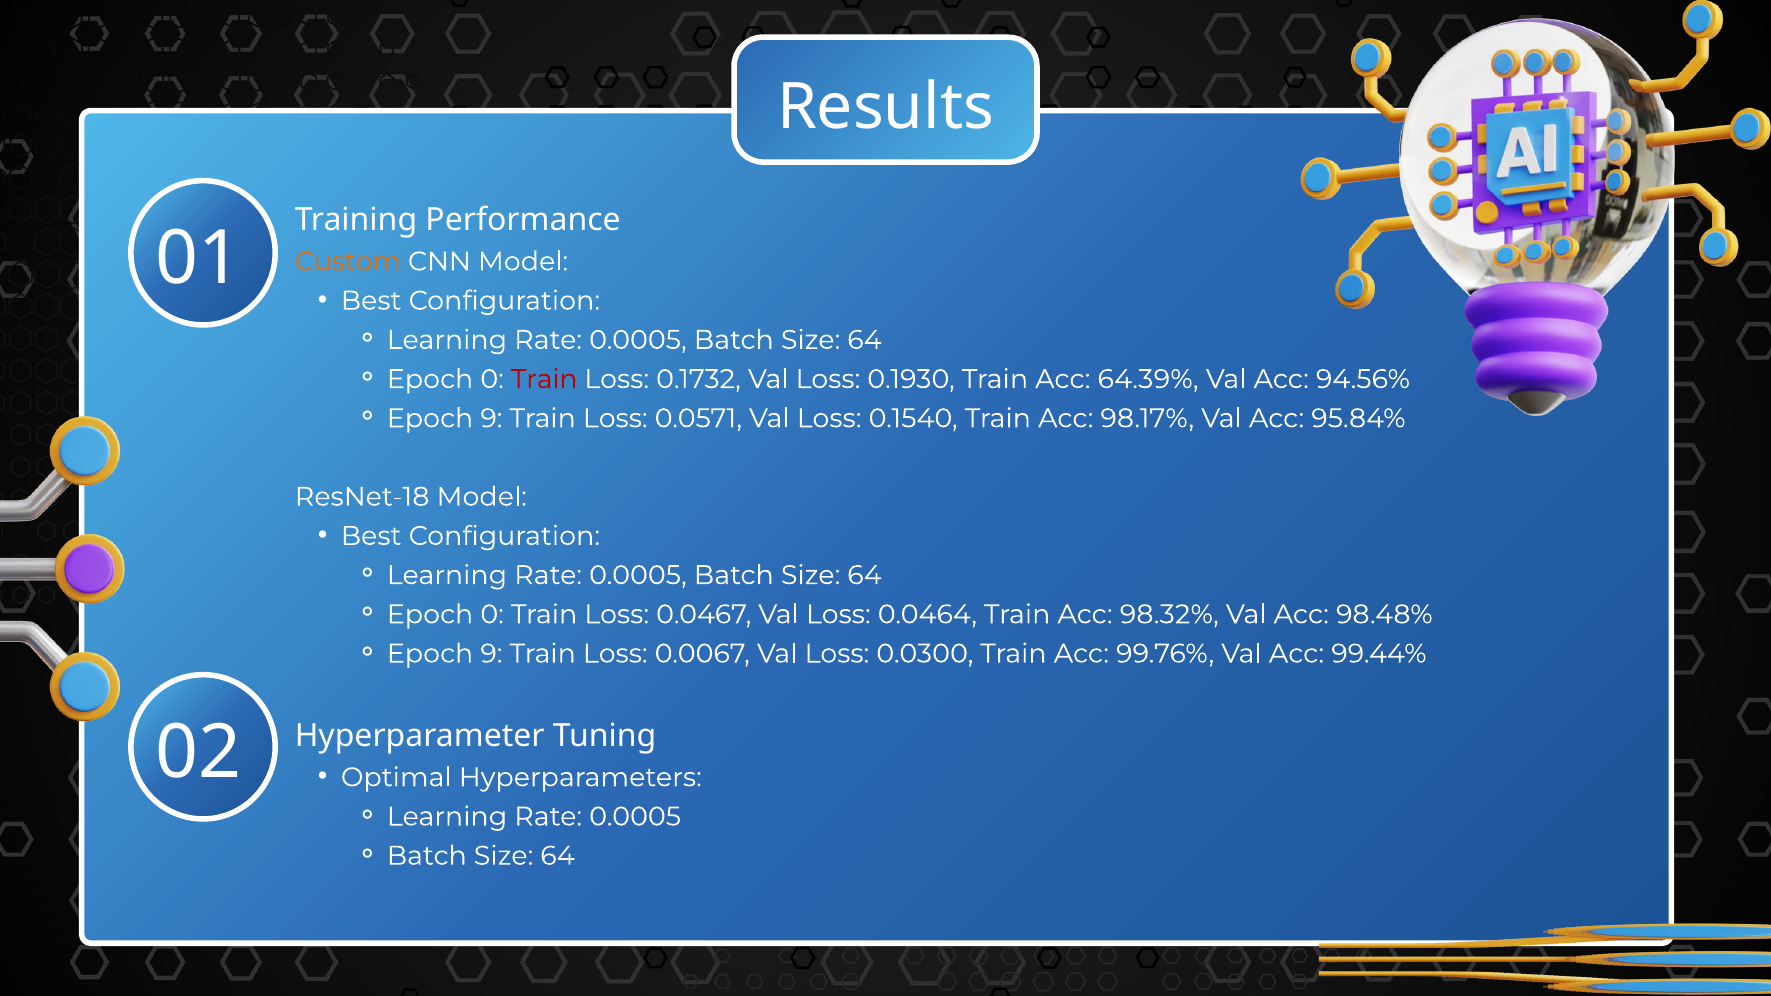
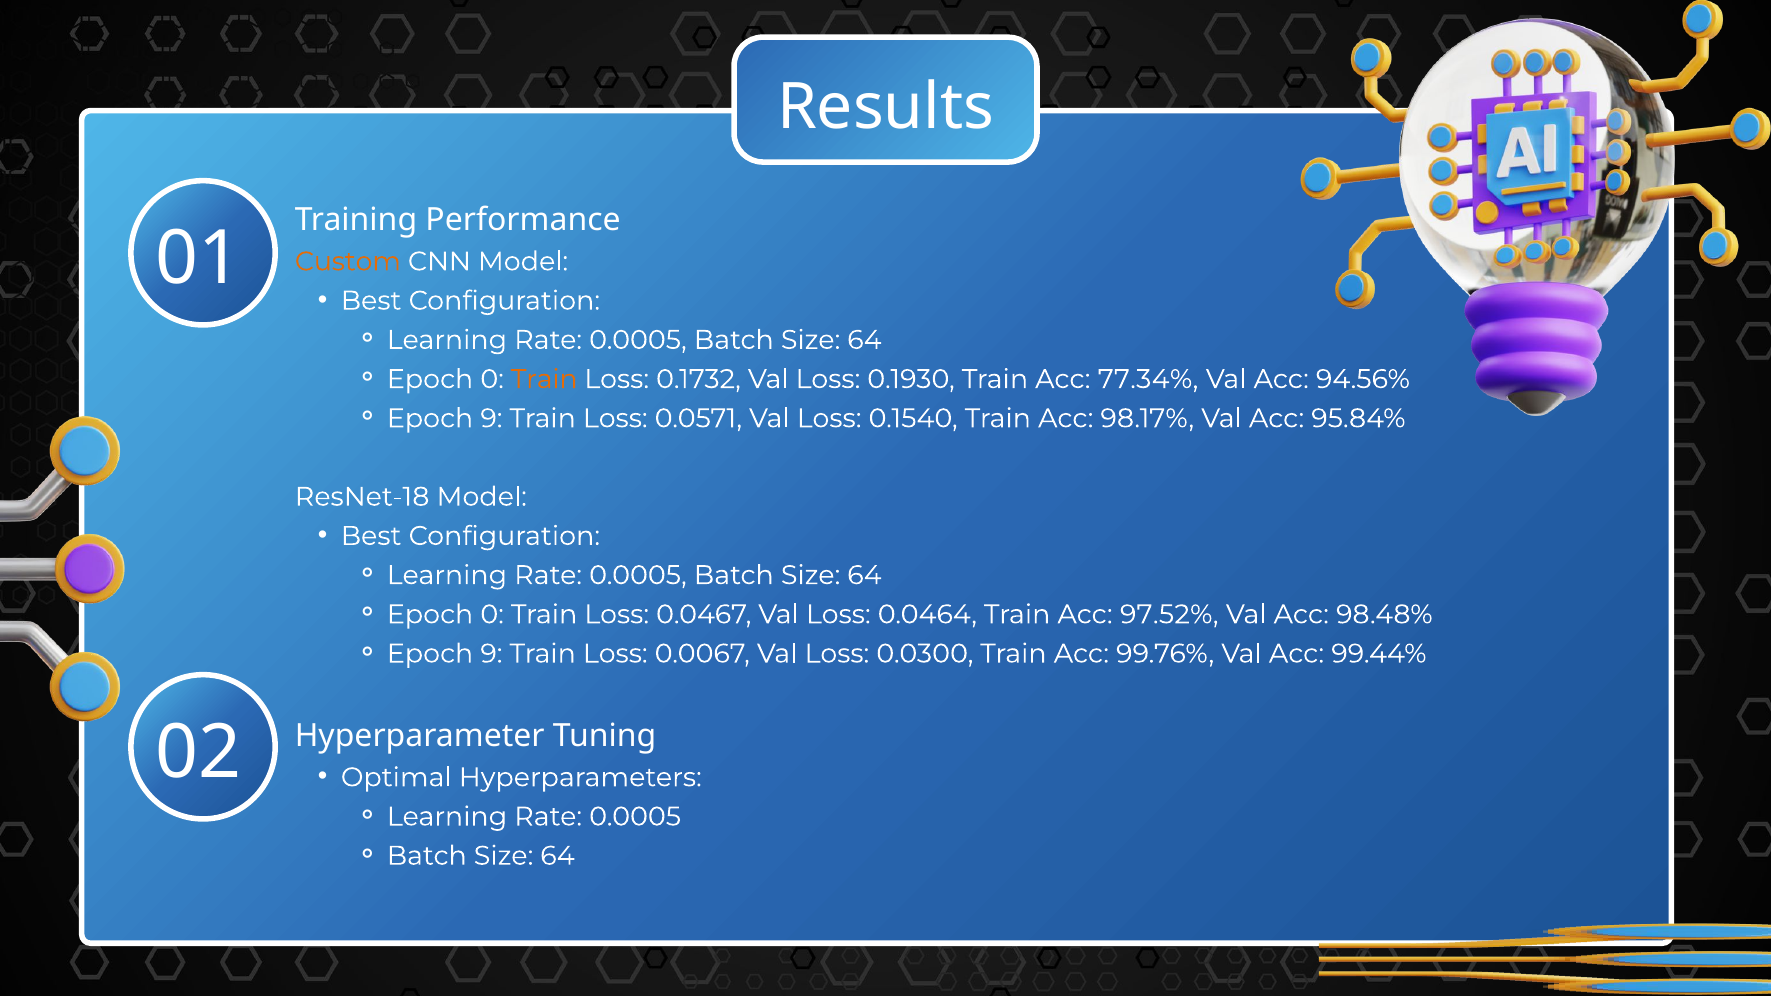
Train colour: red -> orange (544, 379)
64.39%: 64.39% -> 77.34% (1148, 379)
98.32%: 98.32% -> 97.52% (1169, 615)
